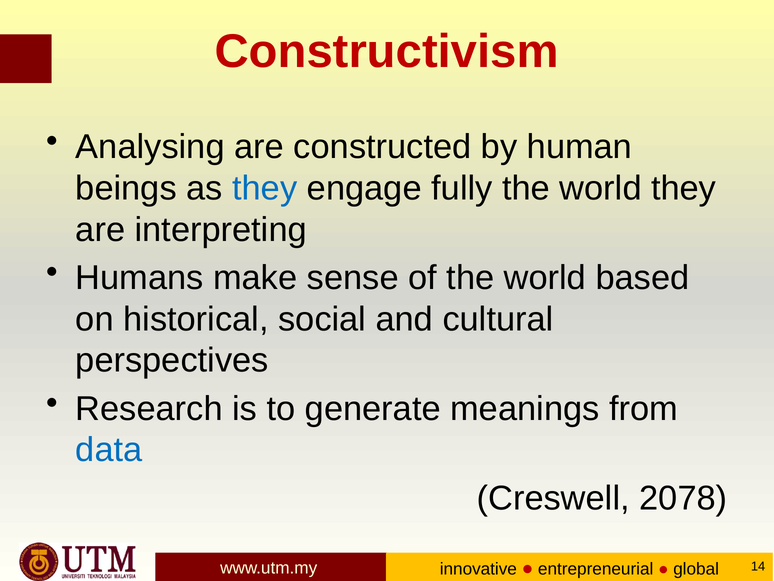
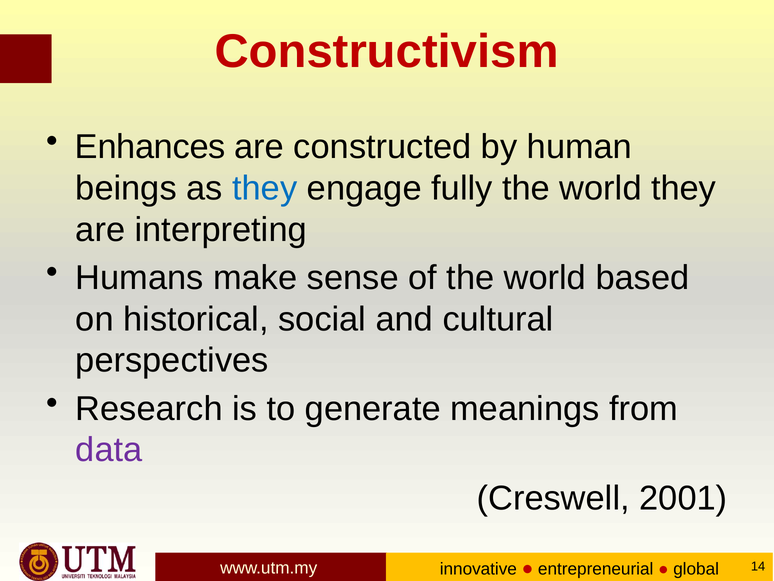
Analysing: Analysing -> Enhances (150, 147)
data colour: blue -> purple (109, 450)
2078: 2078 -> 2001 (683, 498)
